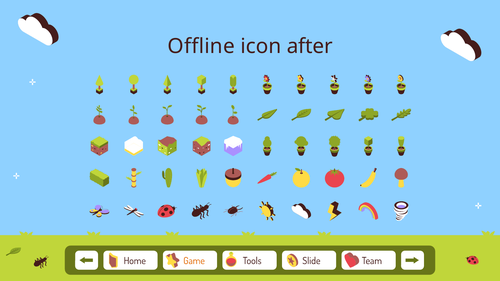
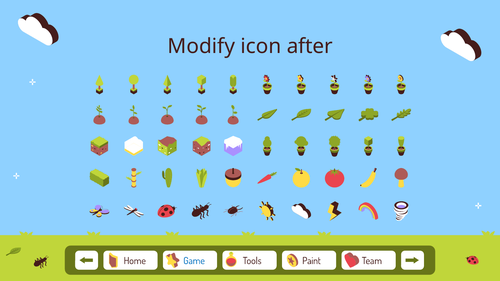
Offline: Offline -> Modify (201, 46)
Game colour: orange -> blue (194, 261)
Slide: Slide -> Paint (311, 261)
